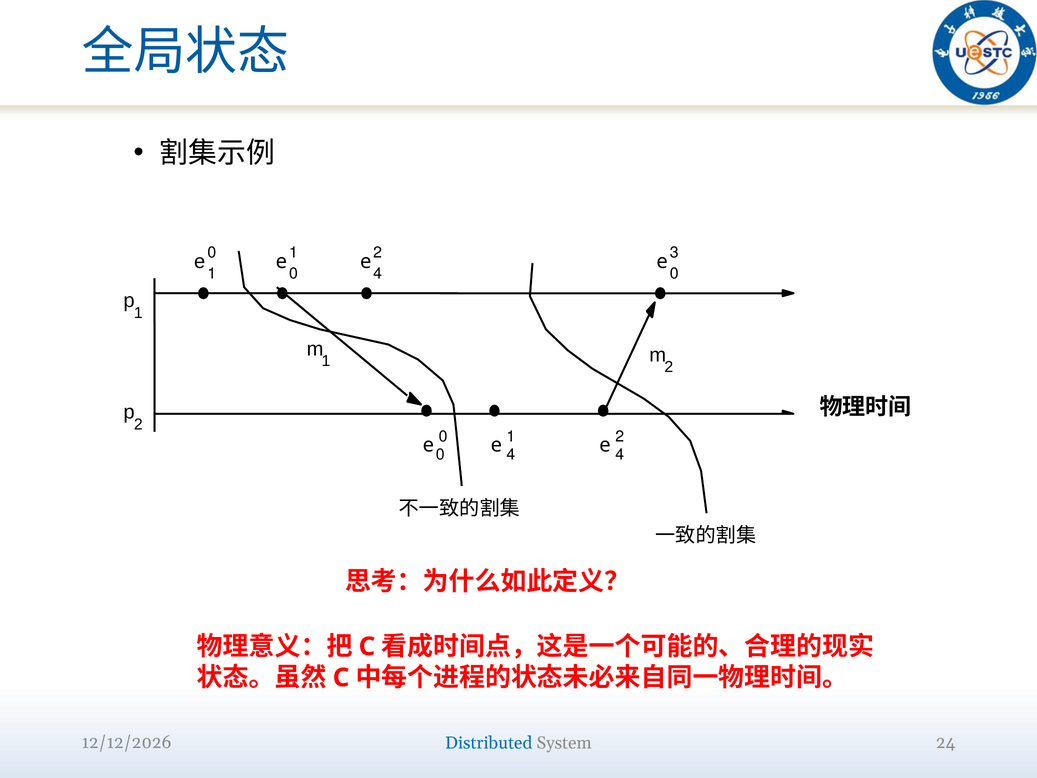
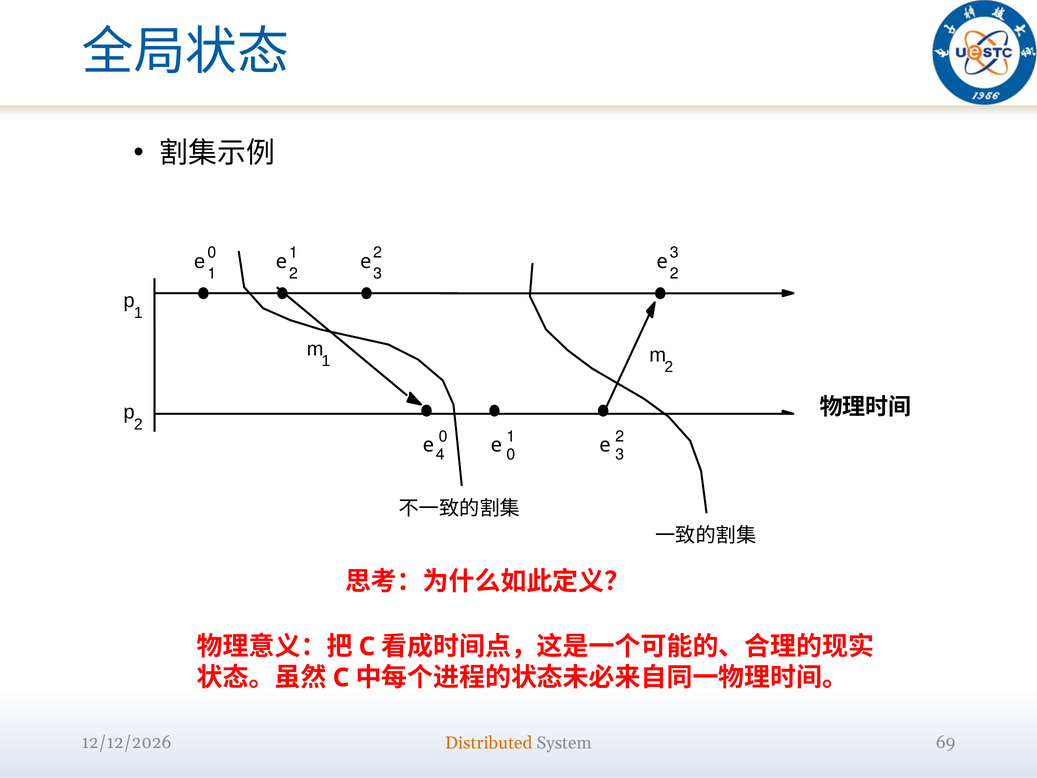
0: 0 -> 2 (293, 274)
4: 4 -> 3 (378, 274)
0: 0 -> 2 (674, 274)
0: 0 -> 4 (440, 454)
4: 4 -> 0 (511, 454)
4: 4 -> 3 (620, 454)
Distributed colour: blue -> orange (489, 743)
24: 24 -> 69 (946, 742)
